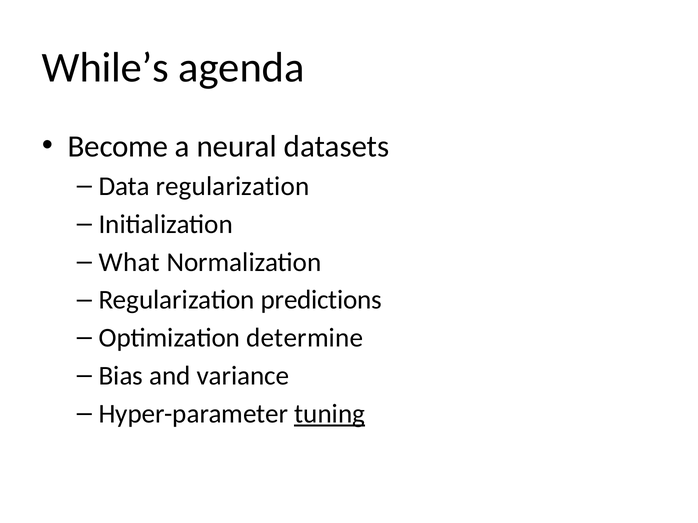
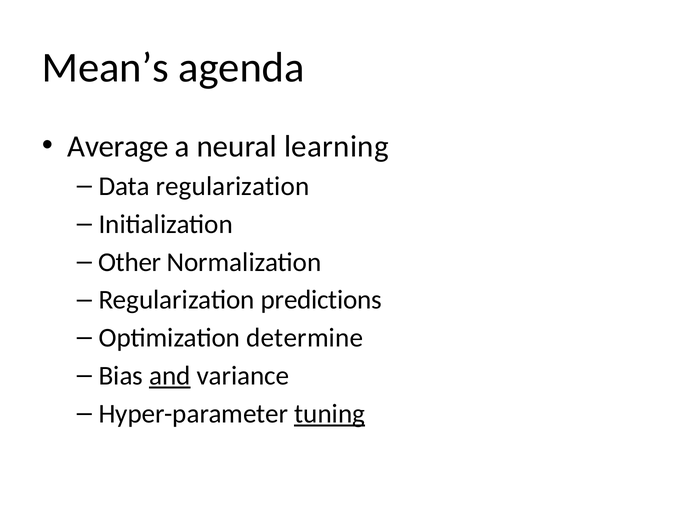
While’s: While’s -> Mean’s (105, 68)
Become: Become -> Average (118, 146)
datasets: datasets -> learning (336, 146)
What: What -> Other (130, 262)
and underline: none -> present (170, 376)
